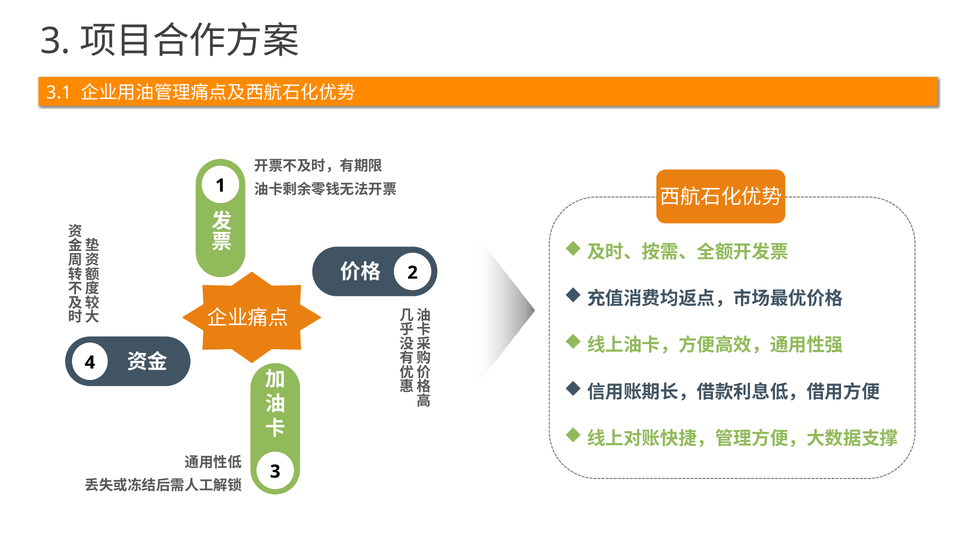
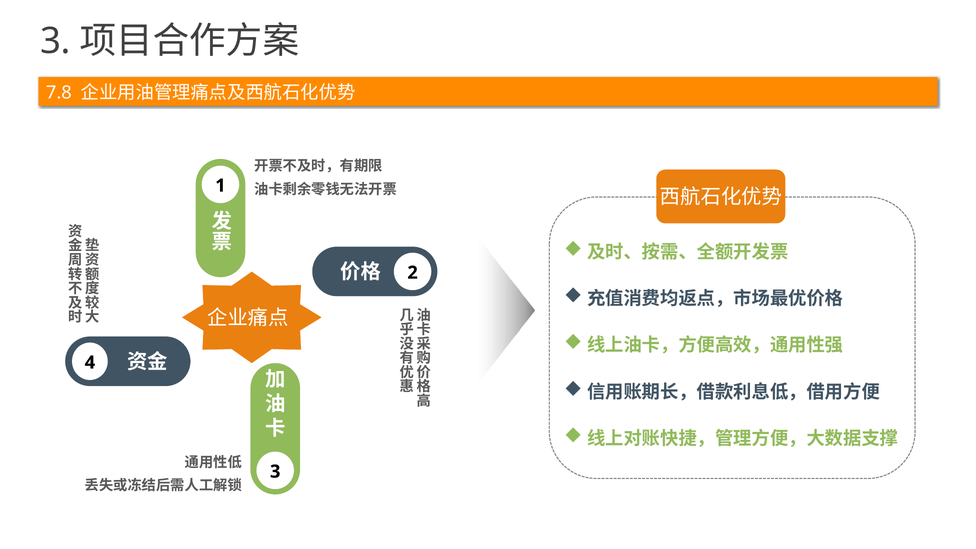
3.1: 3.1 -> 7.8 (59, 93)
